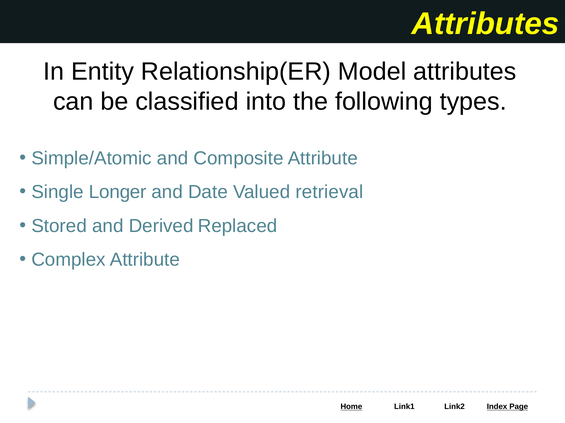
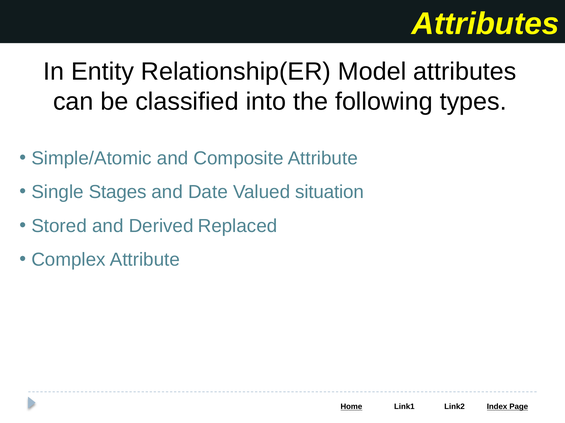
Longer: Longer -> Stages (118, 192)
retrieval: retrieval -> situation (330, 192)
